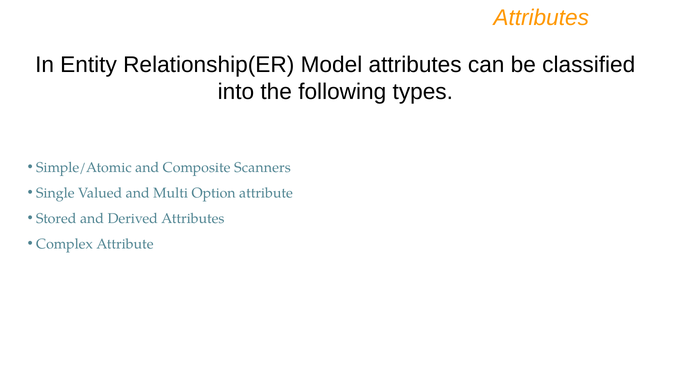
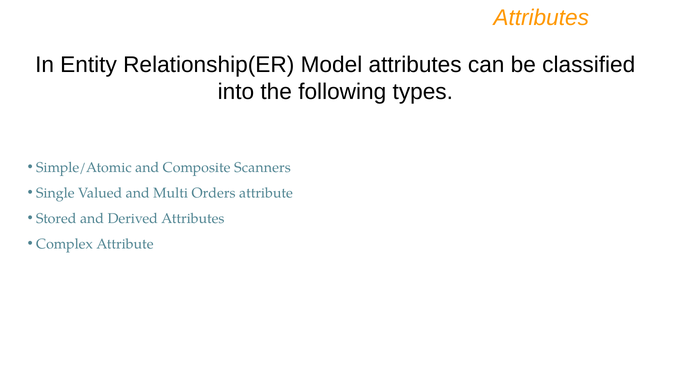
Option: Option -> Orders (214, 193)
